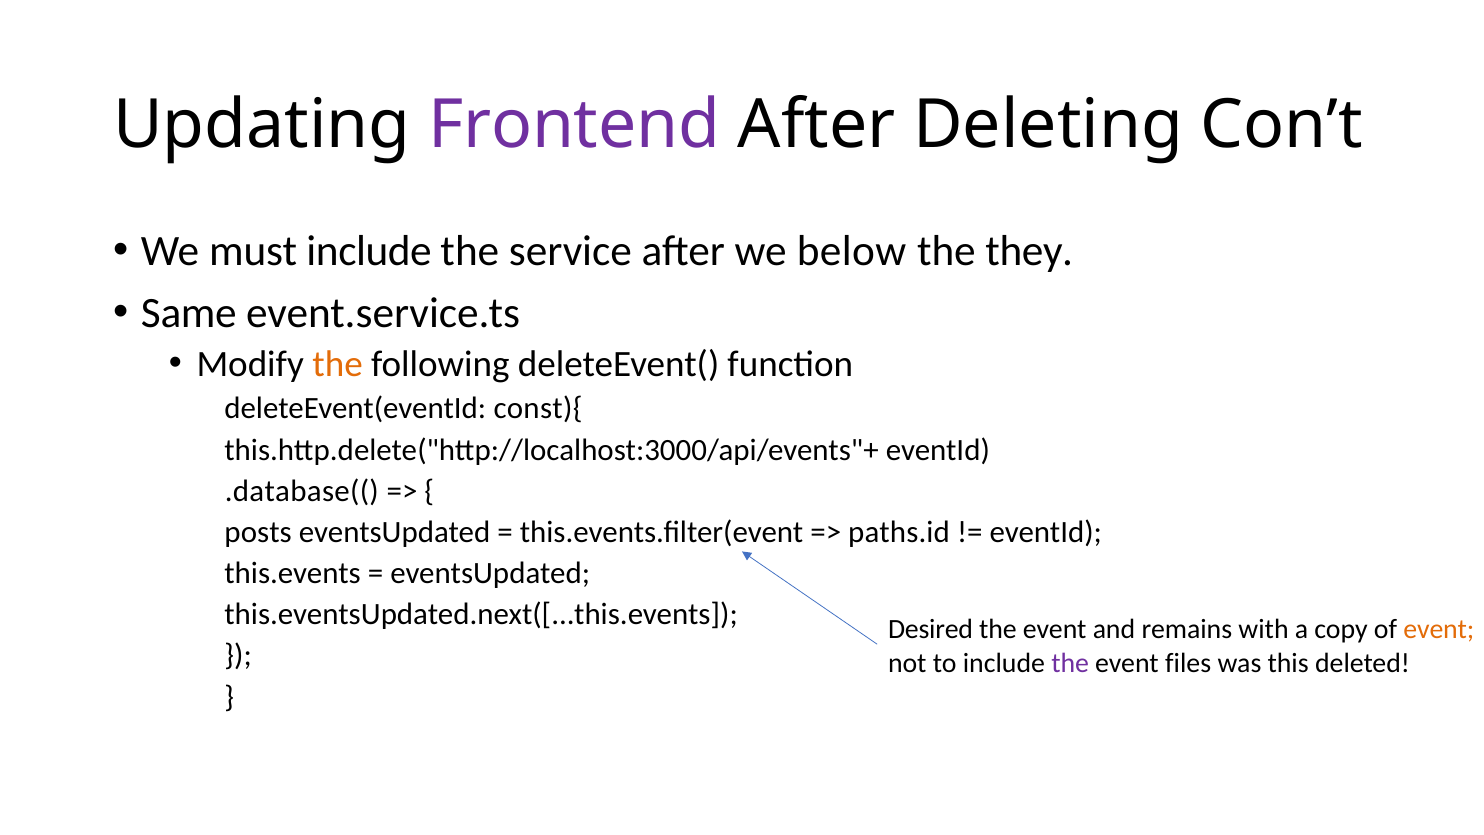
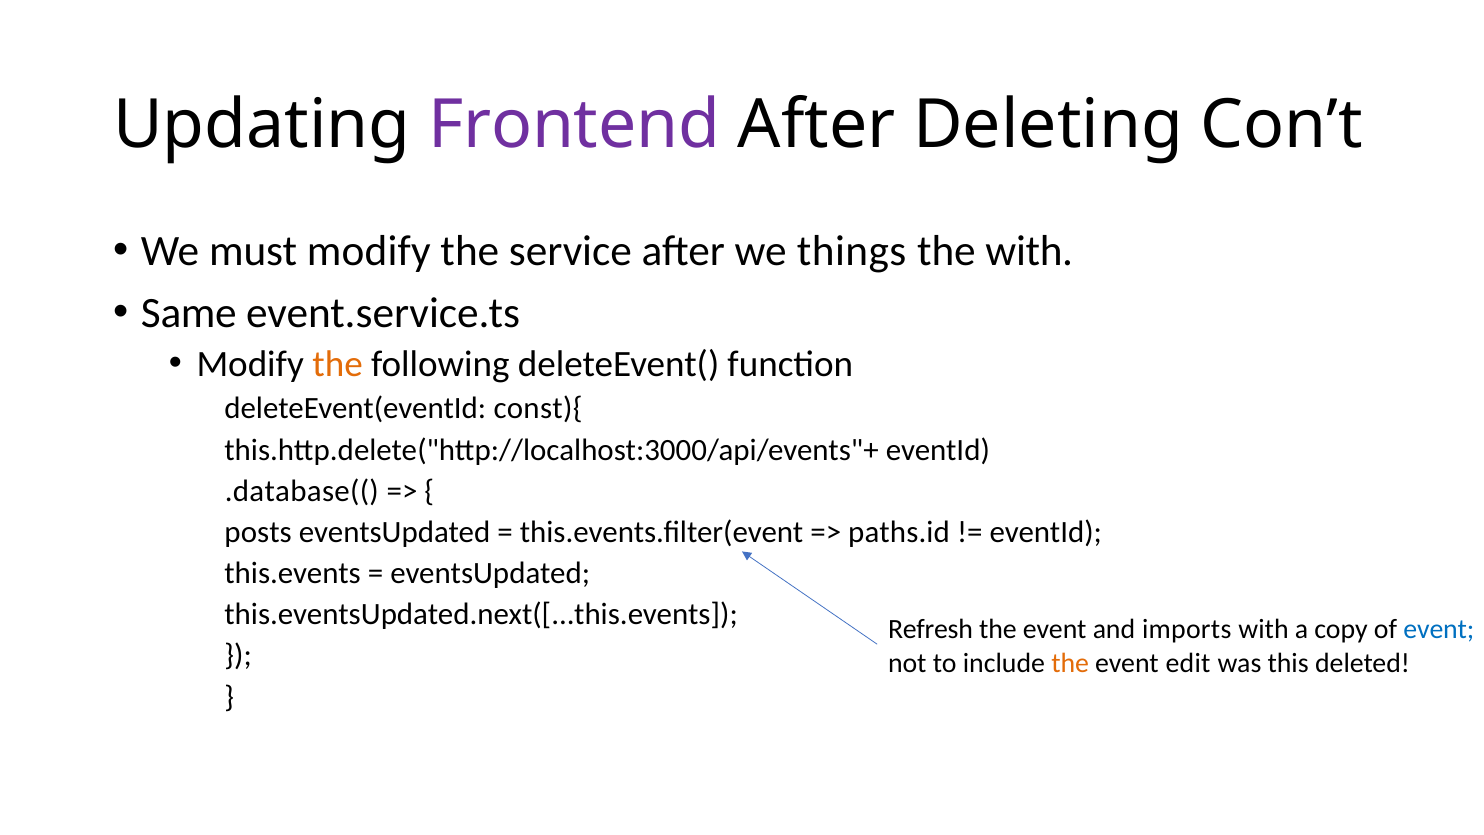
must include: include -> modify (369, 251)
below: below -> things (852, 251)
the they: they -> with (1029, 251)
Desired: Desired -> Refresh (931, 629)
remains: remains -> imports (1187, 629)
event colour: orange -> blue (1439, 629)
the colour: purple -> orange (1070, 663)
files: files -> edit (1188, 663)
